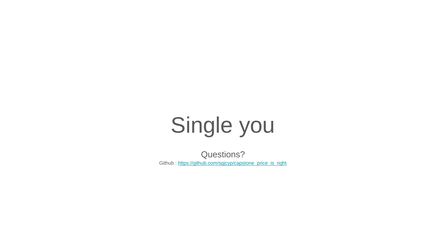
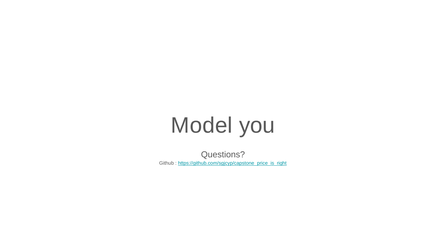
Single: Single -> Model (202, 125)
